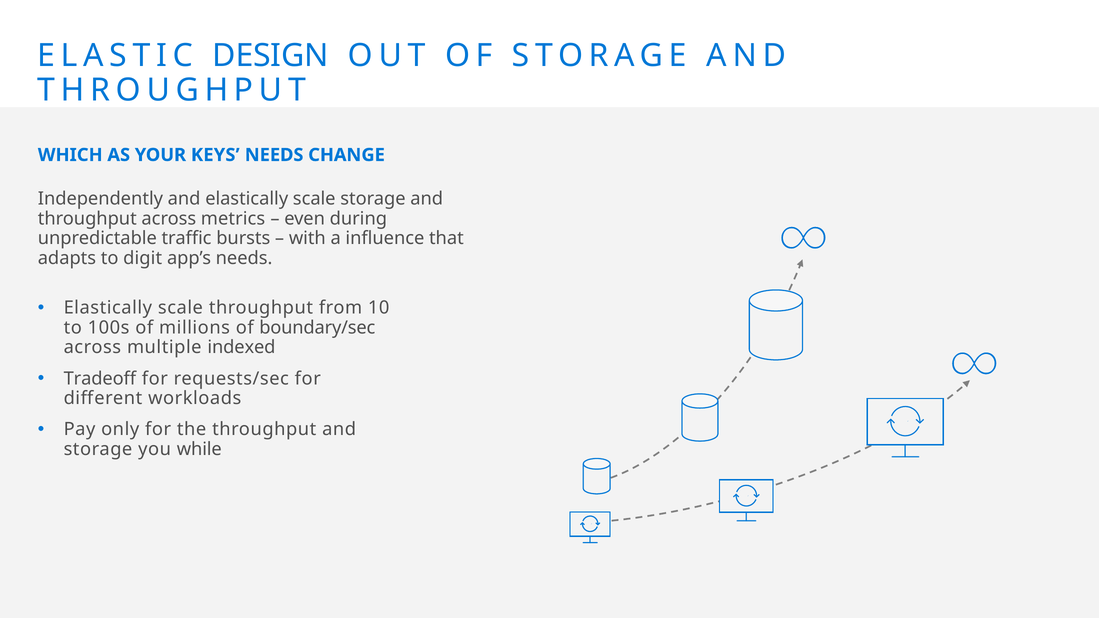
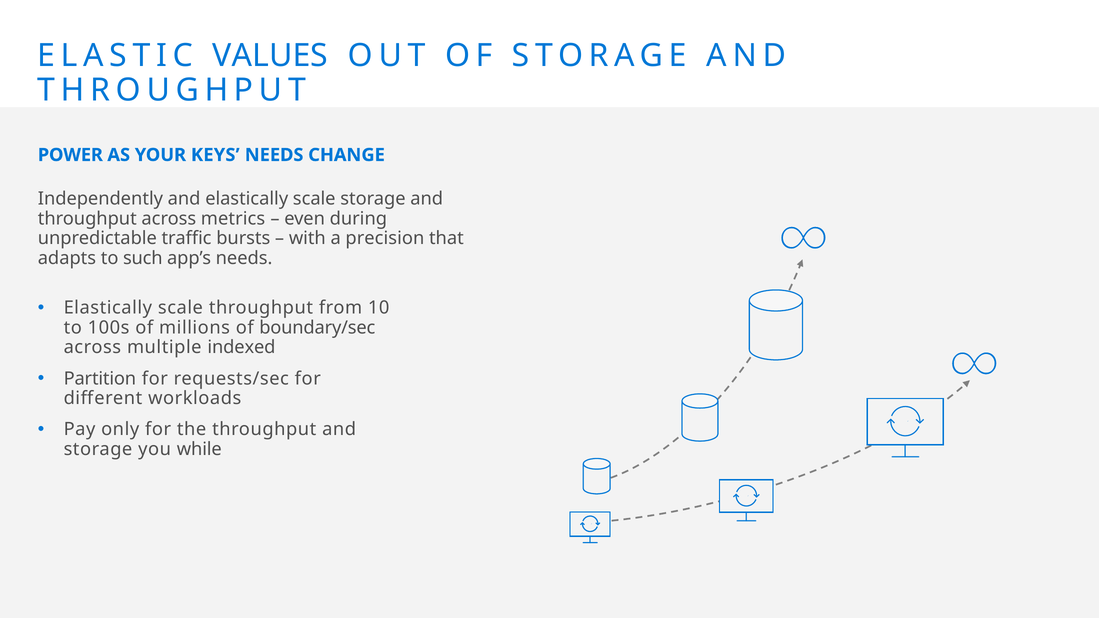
DESIGN: DESIGN -> VALUES (270, 56)
WHICH: WHICH -> POWER (70, 155)
influence: influence -> precision (385, 238)
digit: digit -> such (143, 258)
Tradeoff: Tradeoff -> Partition (100, 379)
